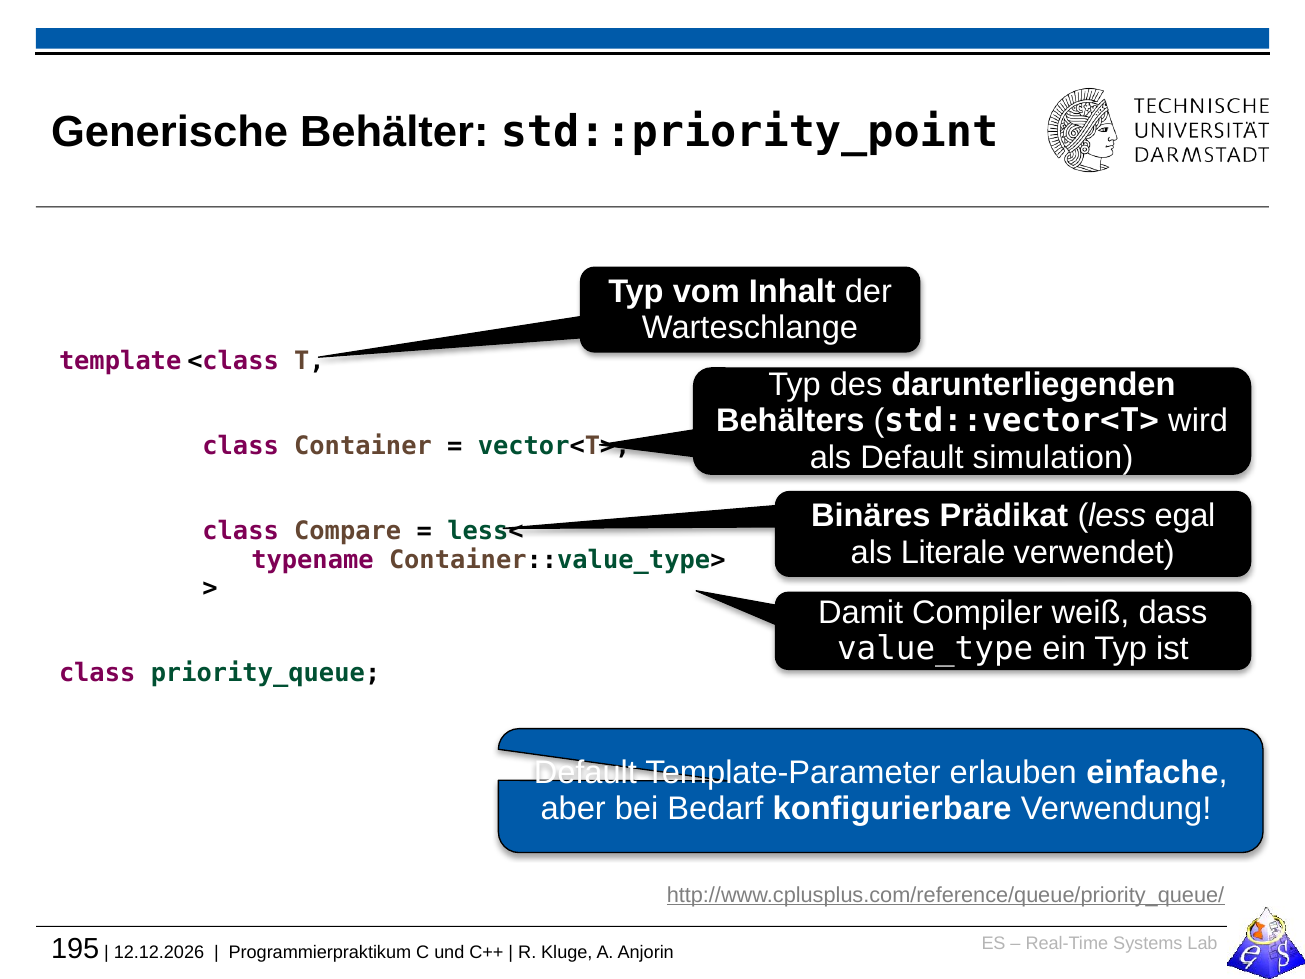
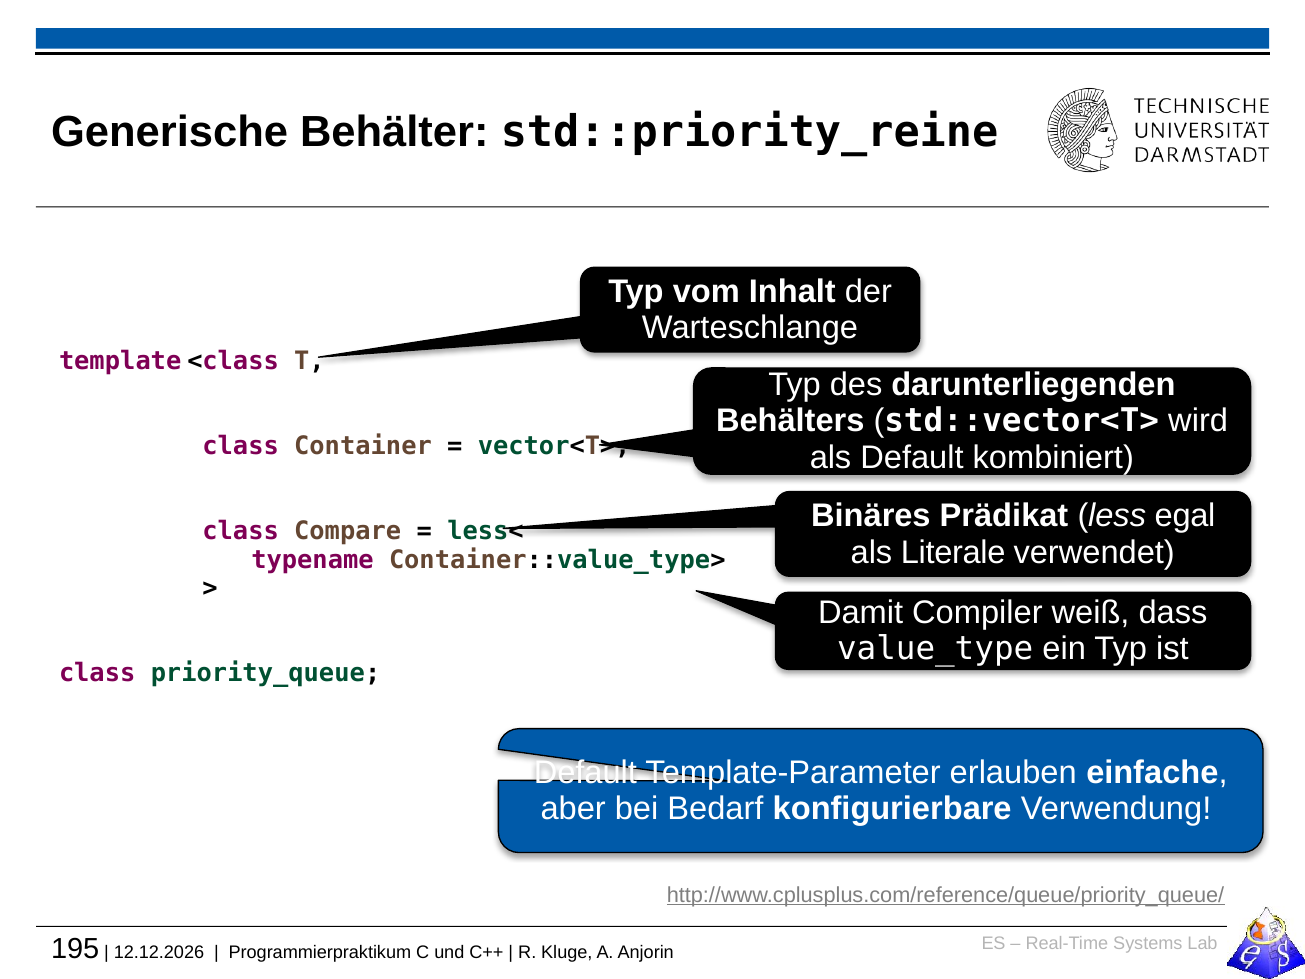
std::priority_point: std::priority_point -> std::priority_reine (750, 133)
simulation: simulation -> kombiniert (1053, 458)
